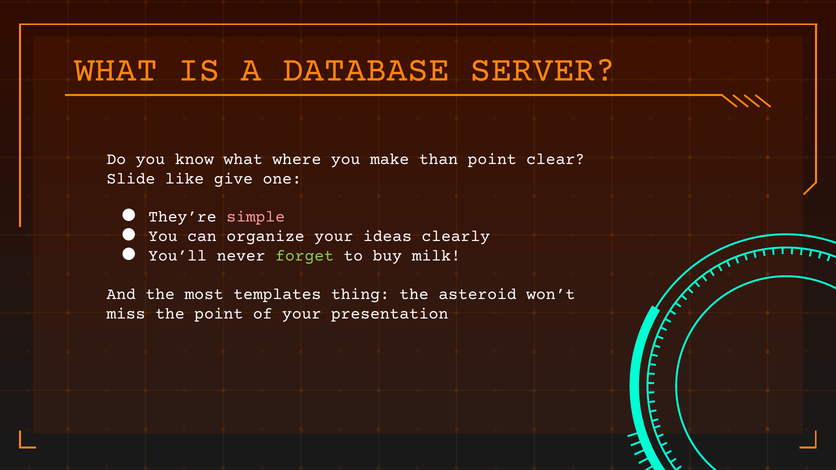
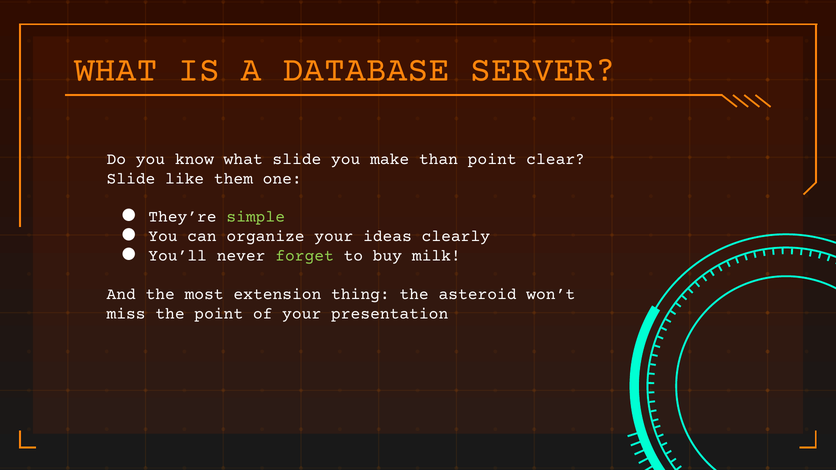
what where: where -> slide (297, 159)
give: give -> them (233, 179)
simple colour: pink -> light green (256, 217)
templates: templates -> extension (277, 294)
